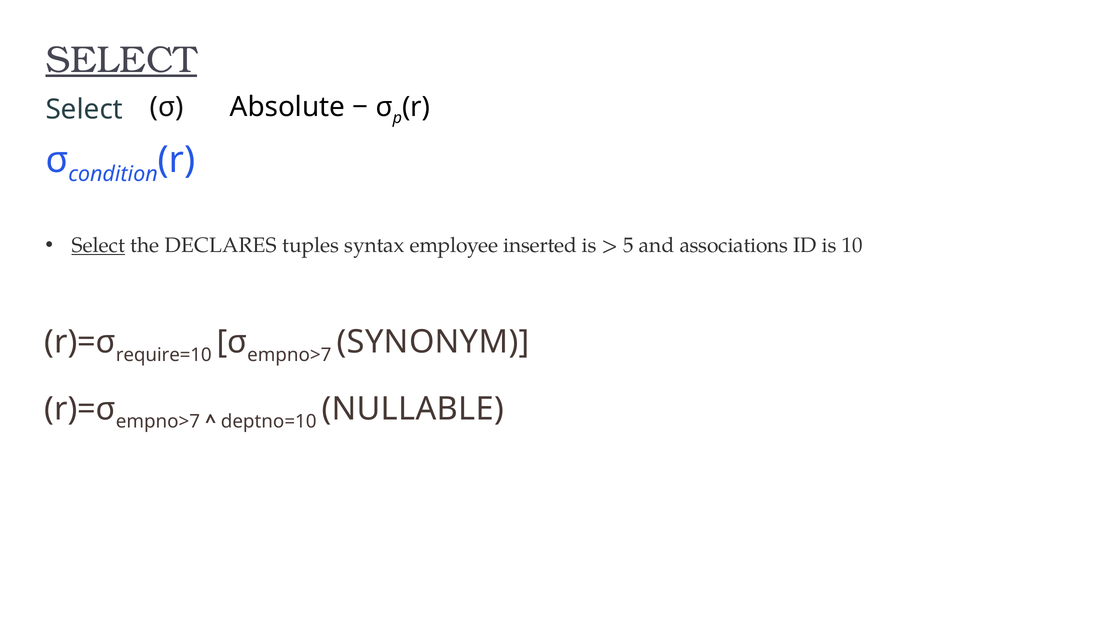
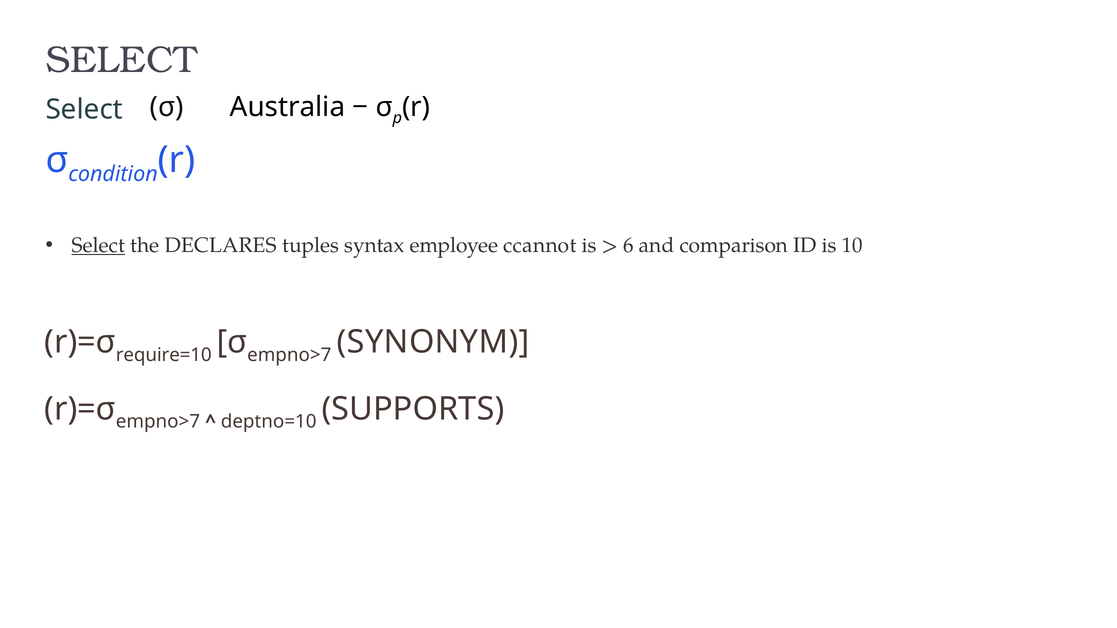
SELECT underline: present -> none (121, 60)
Absolute: Absolute -> Australia (288, 107)
inserted: inserted -> ccannot (540, 246)
5: 5 -> 6 (628, 246)
associations: associations -> comparison (734, 246)
NULLABLE: NULLABLE -> SUPPORTS (413, 409)
